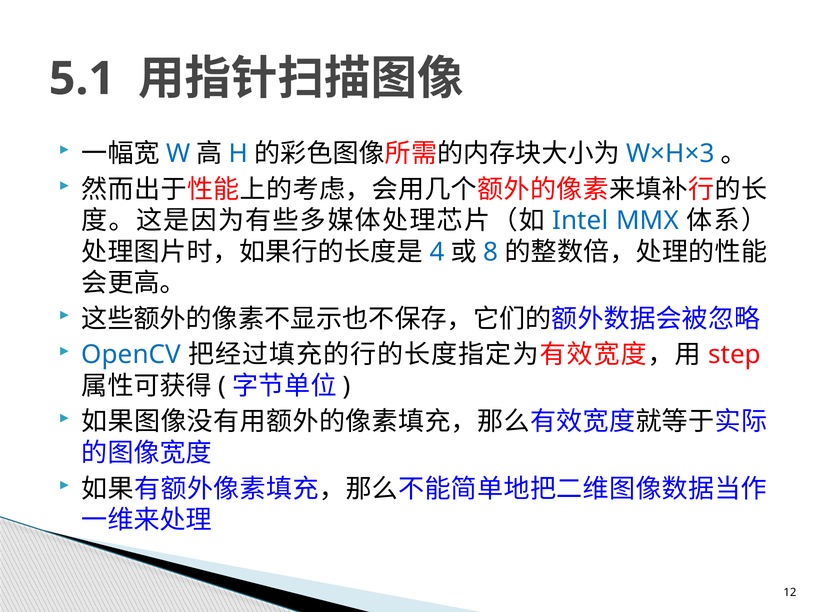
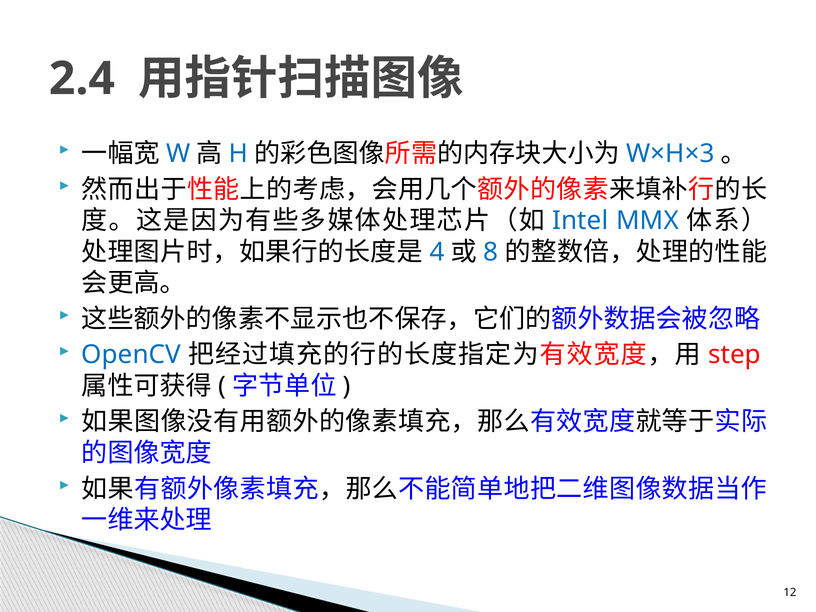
5.1: 5.1 -> 2.4 (82, 79)
